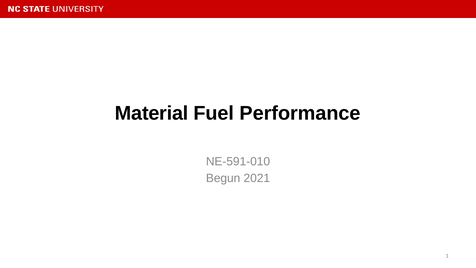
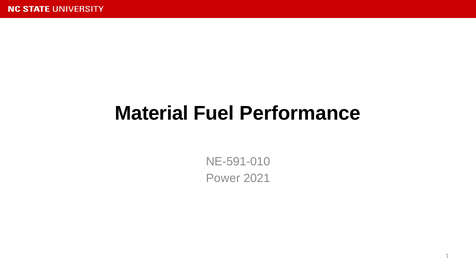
Begun: Begun -> Power (223, 178)
